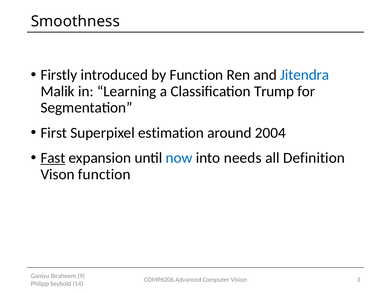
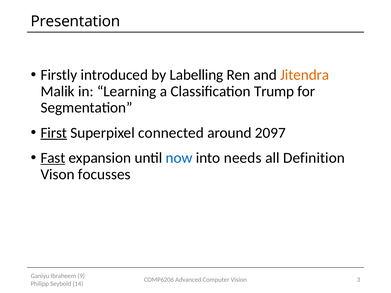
Smoothness: Smoothness -> Presentation (75, 21)
by Function: Function -> Labelling (196, 75)
Jitendra colour: blue -> orange (305, 75)
First underline: none -> present (54, 133)
estimation: estimation -> connected (171, 133)
2004: 2004 -> 2097 (270, 133)
Vison function: function -> focusses (104, 174)
